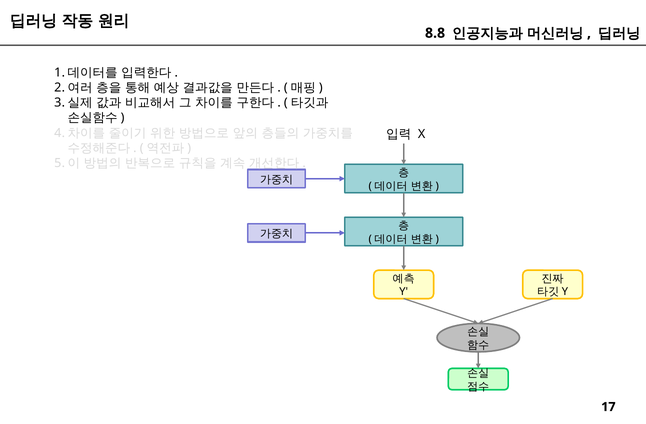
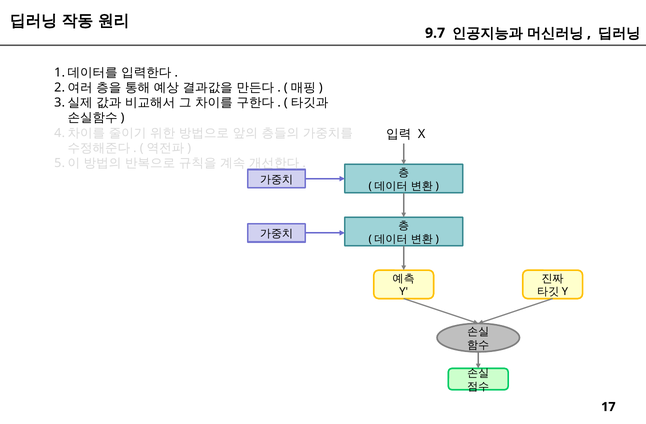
8.8: 8.8 -> 9.7 (435, 33)
